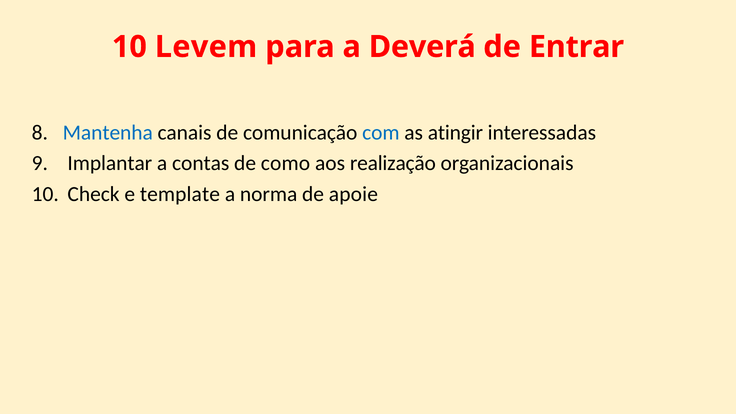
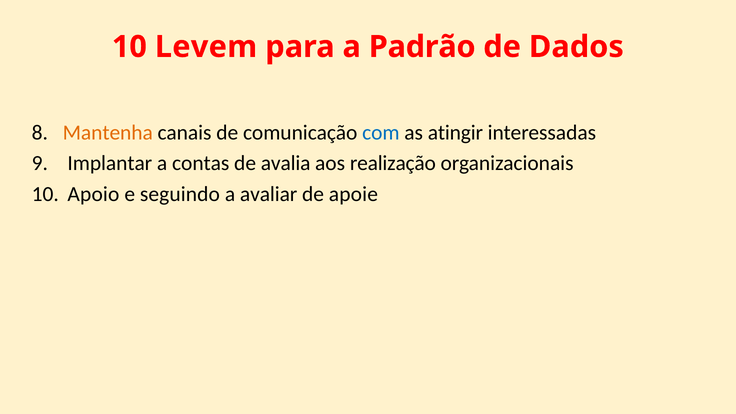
Deverá: Deverá -> Padrão (422, 47)
Entrar: Entrar -> Dados (576, 47)
Mantenha colour: blue -> orange (108, 132)
como: como -> avalia (286, 163)
Check: Check -> Apoio (93, 194)
template: template -> seguindo (180, 194)
norma: norma -> avaliar (269, 194)
